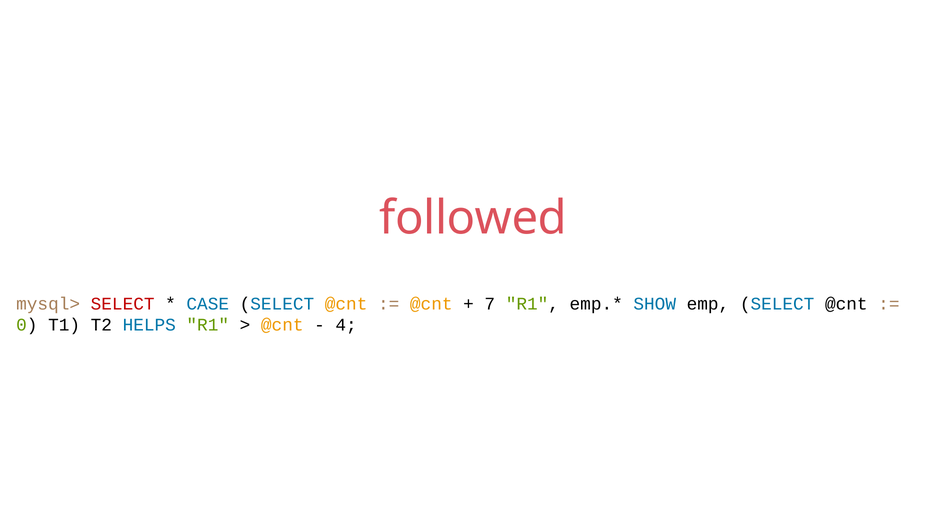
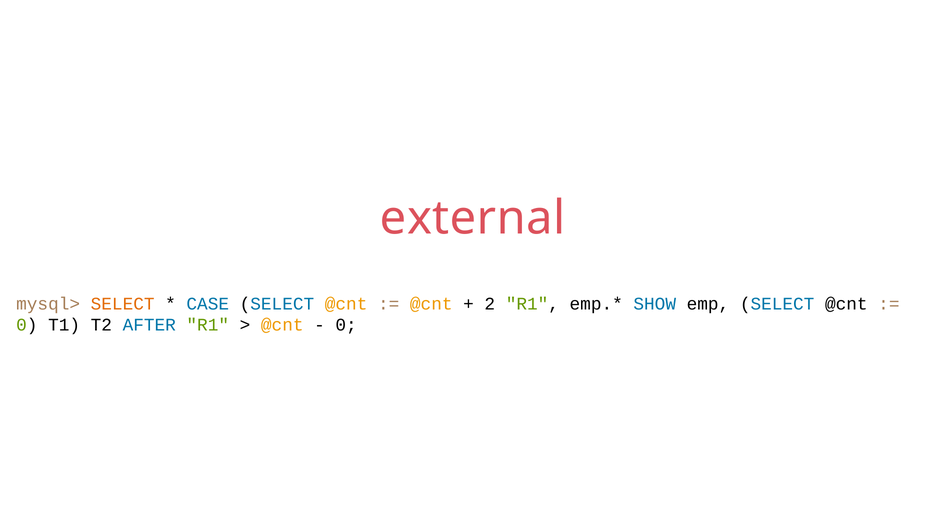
followed: followed -> external (473, 218)
SELECT colour: red -> orange (123, 304)
7: 7 -> 2 (490, 304)
HELPS: HELPS -> AFTER (149, 325)
4: 4 -> 0 (346, 325)
